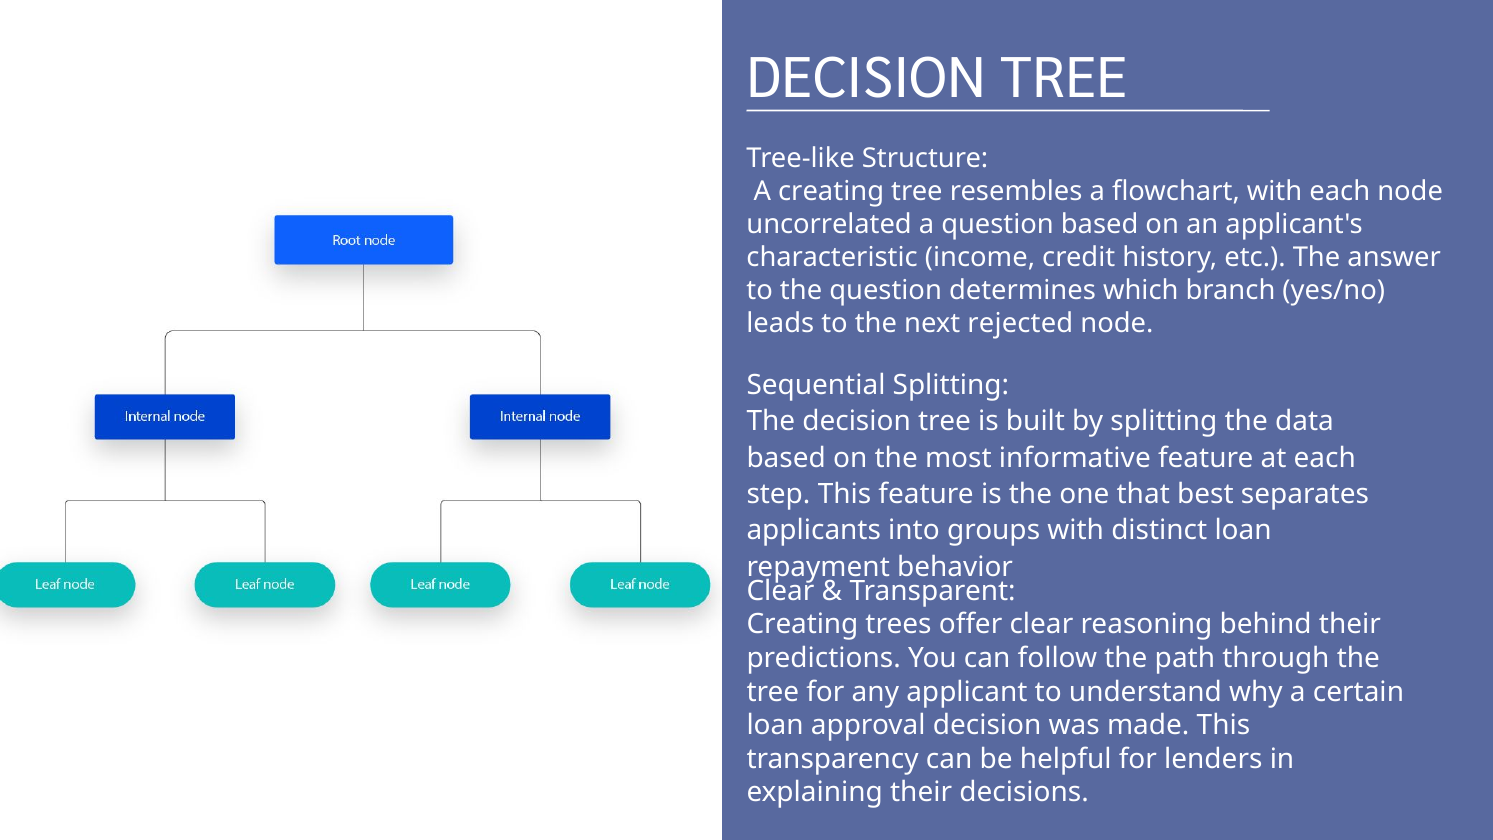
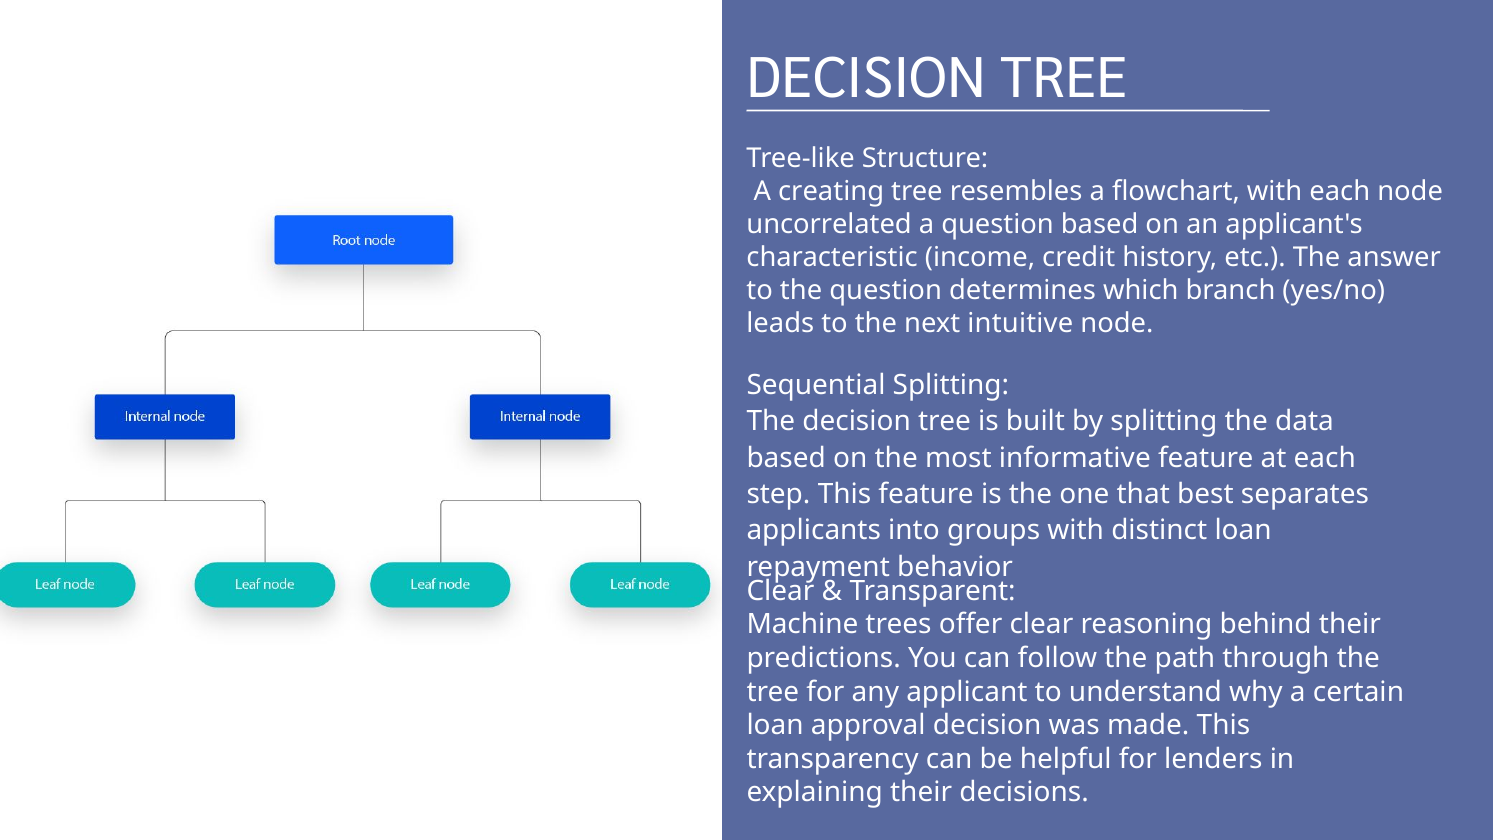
rejected: rejected -> intuitive (1020, 323)
Creating: Creating -> Machine (802, 624)
